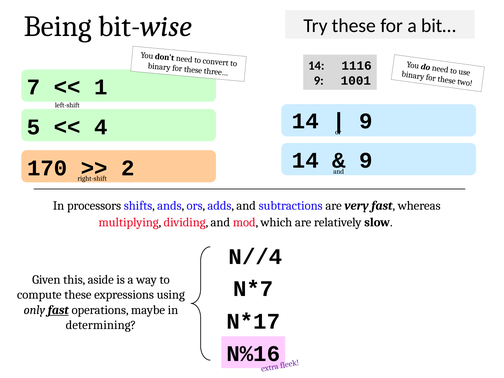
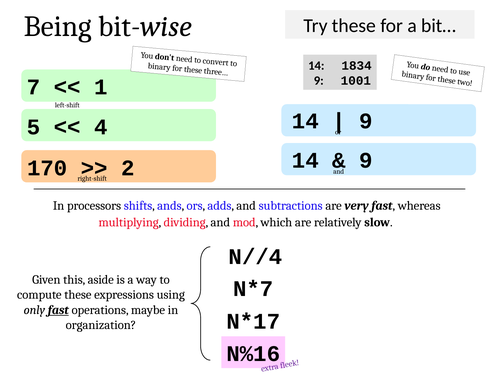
1116: 1116 -> 1834 (357, 66)
determining: determining -> organization (101, 325)
